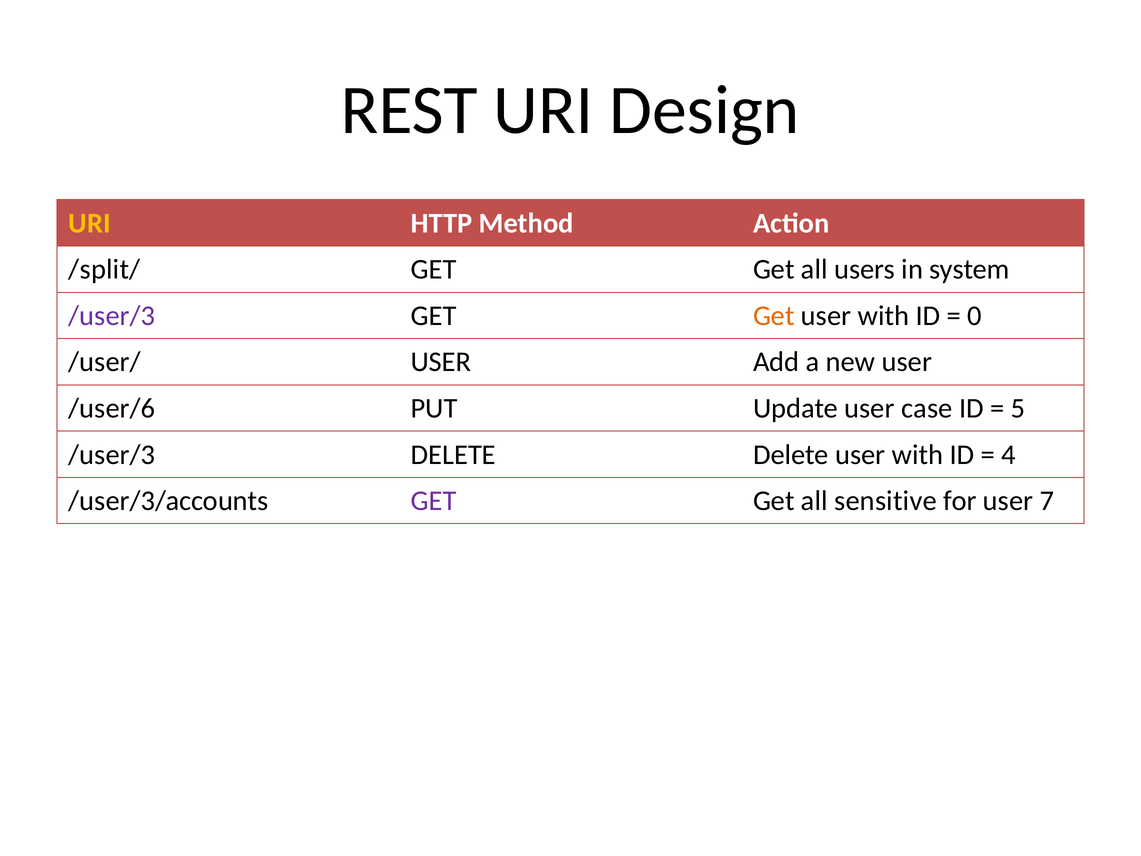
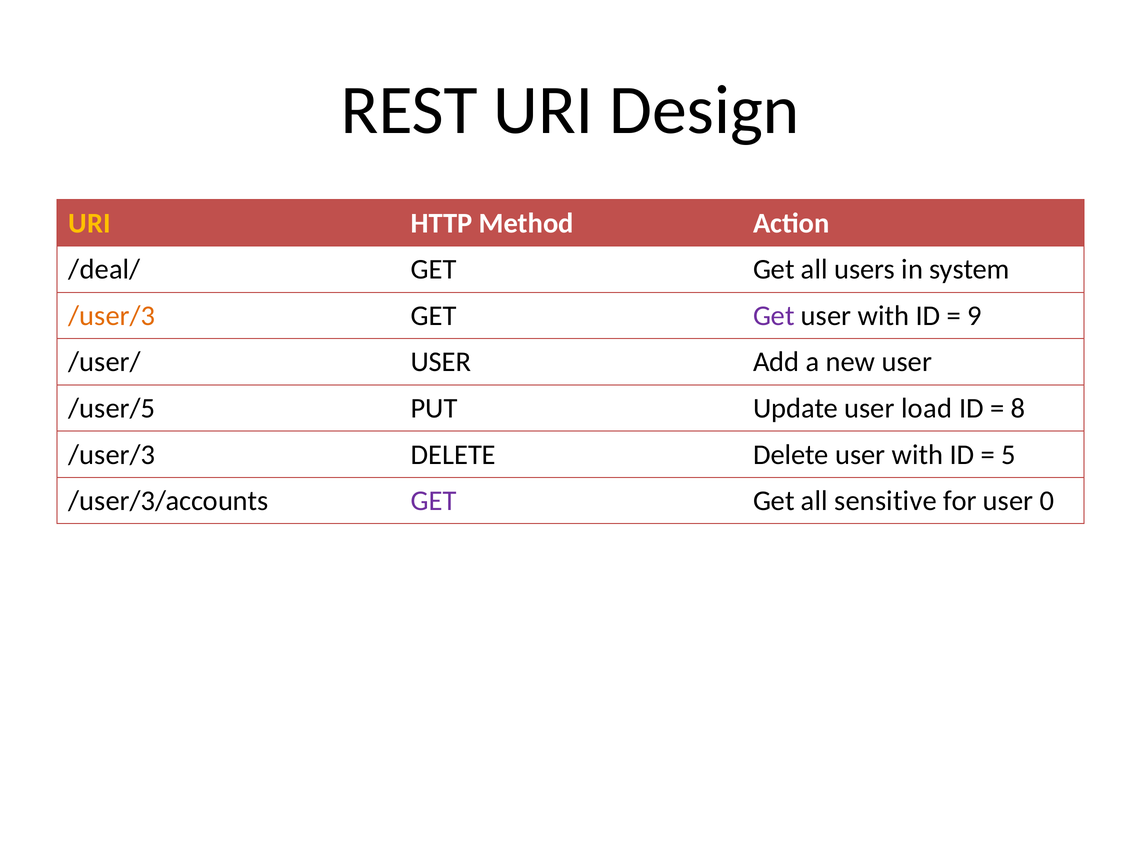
/split/: /split/ -> /deal/ (104, 269)
/user/3 colour: purple -> orange (112, 316)
Get colour: orange -> purple (774, 316)
0: 0 -> 9 (974, 316)
/user/6: /user/6 -> /user/5 (112, 408)
case: case -> load (927, 408)
5: 5 -> 8 (1018, 408)
4: 4 -> 5 (1009, 454)
7: 7 -> 0 (1047, 501)
